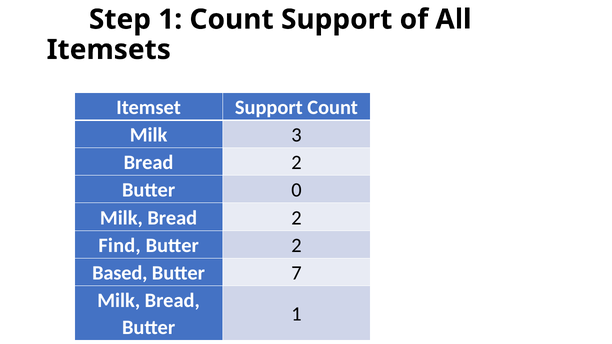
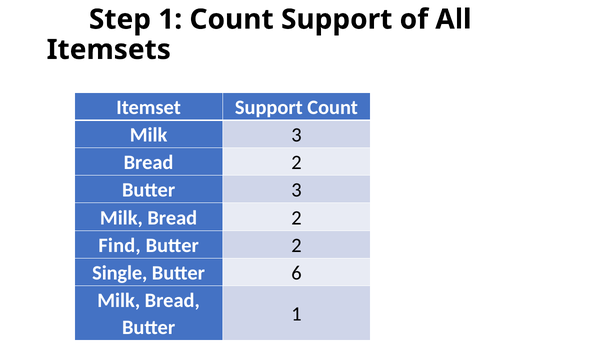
Butter 0: 0 -> 3 (296, 190)
Based: Based -> Single (120, 273)
7: 7 -> 6 (296, 273)
